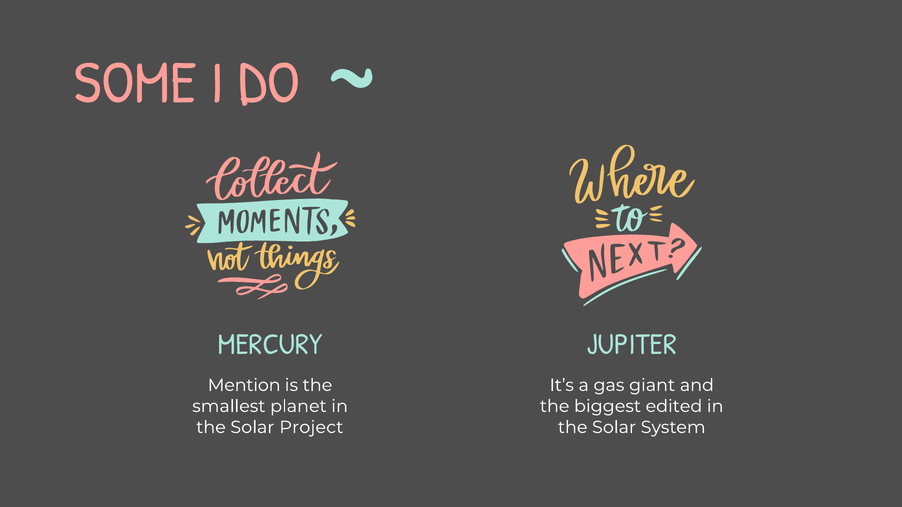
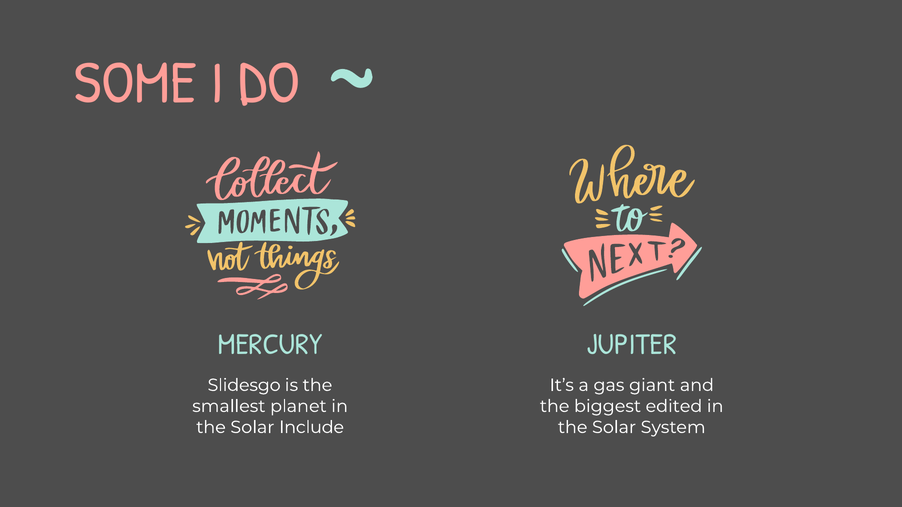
Mention: Mention -> Slidesgo (244, 385)
Project: Project -> Include (312, 428)
